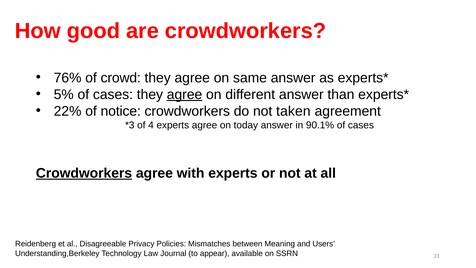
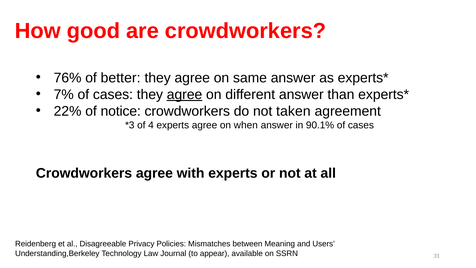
crowd: crowd -> better (121, 78)
5%: 5% -> 7% (64, 94)
today: today -> when (246, 125)
Crowdworkers underline: present -> none (84, 173)
